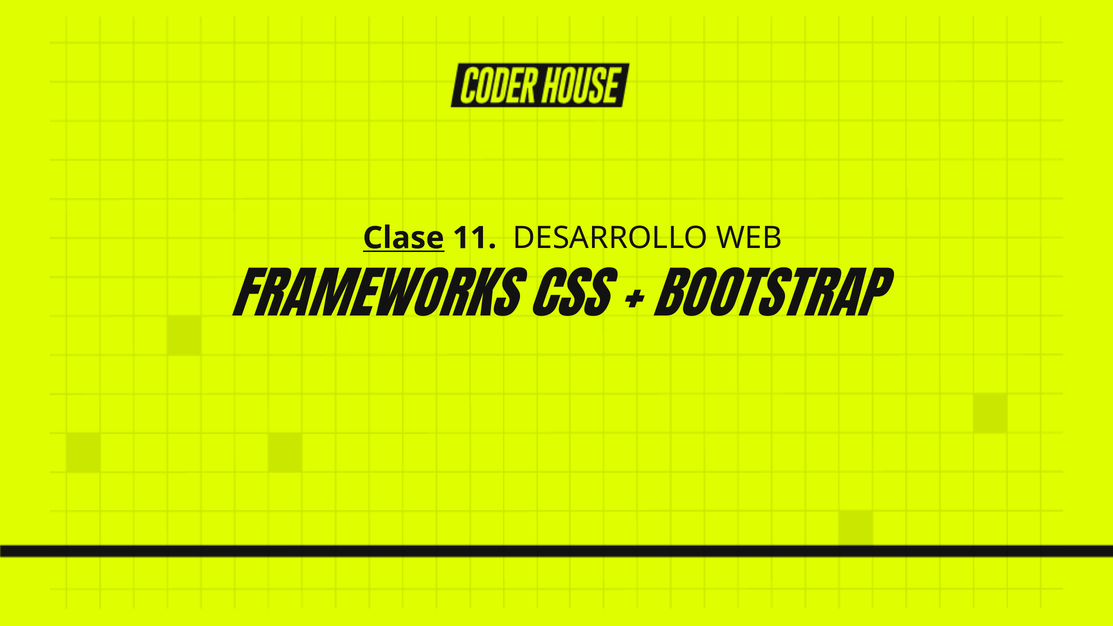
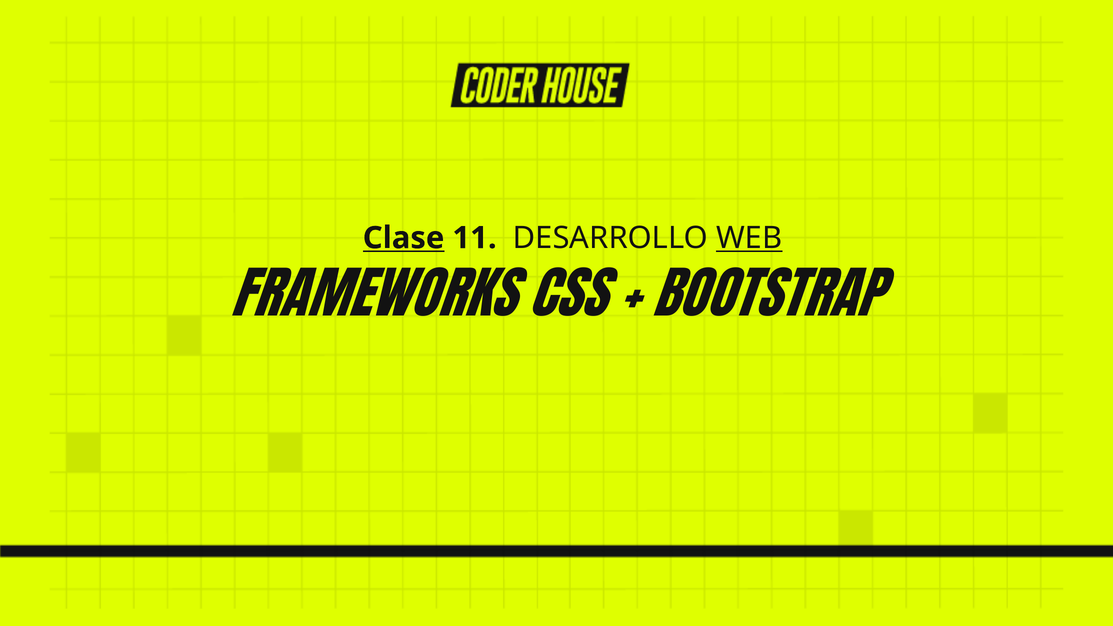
WEB underline: none -> present (749, 238)
